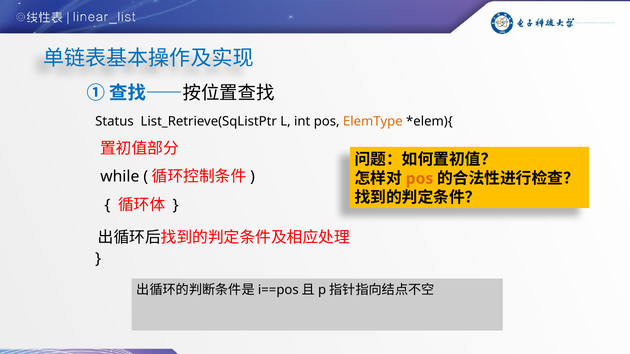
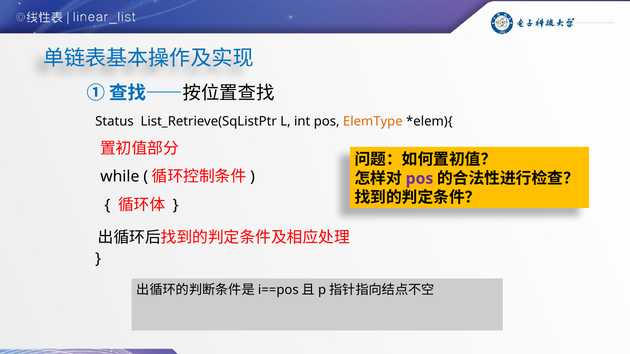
pos colour: orange -> purple (419, 179)
